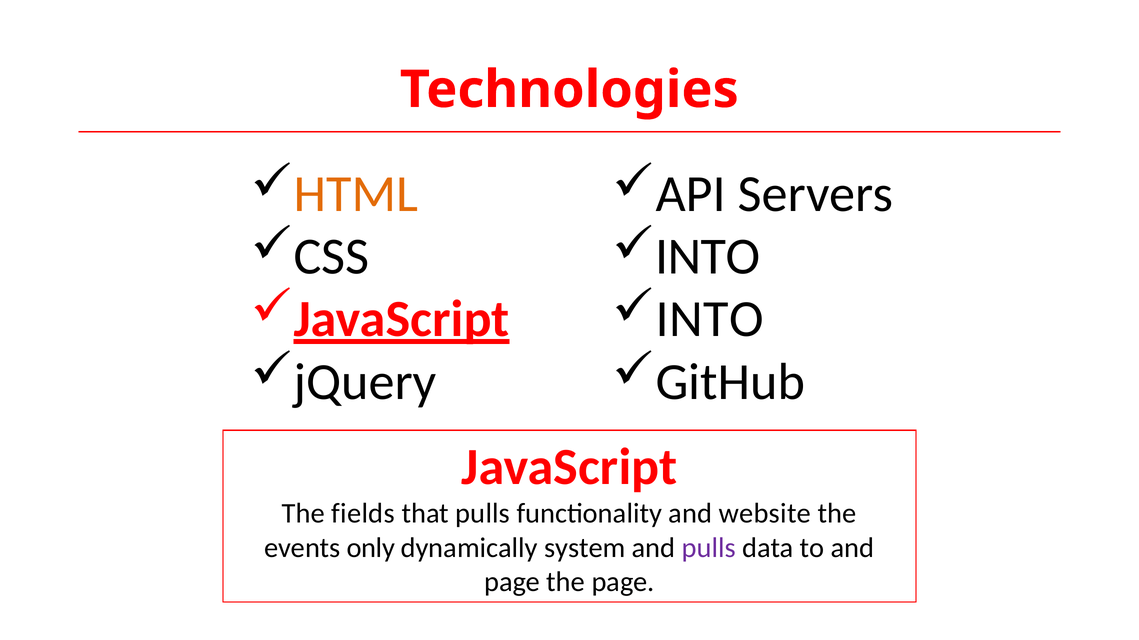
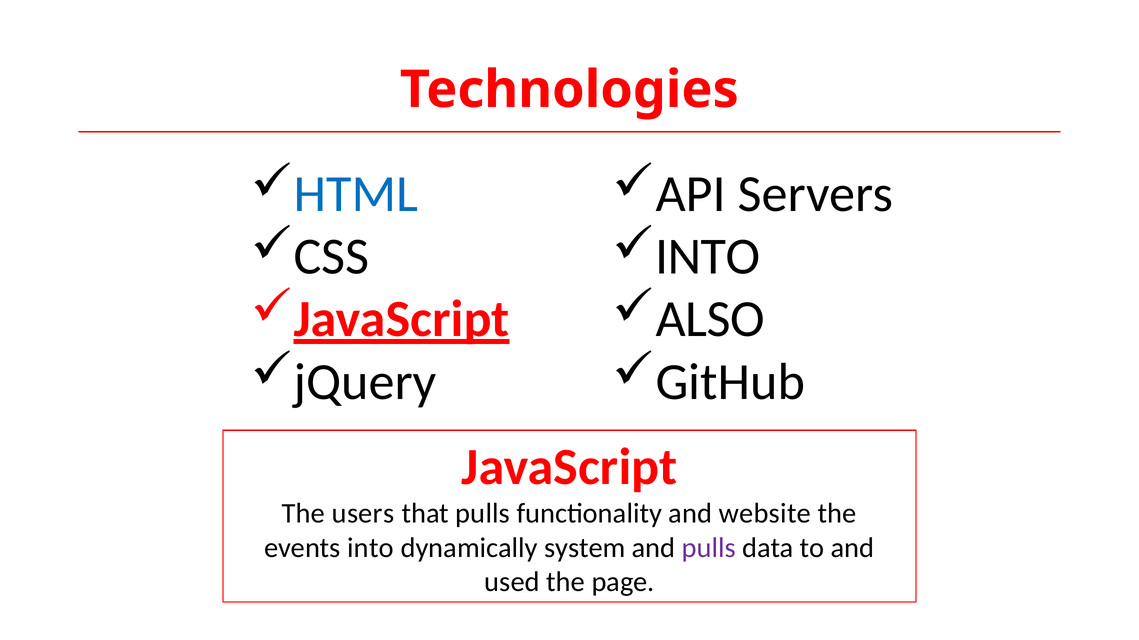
HTML colour: orange -> blue (356, 194)
INTO: INTO -> ALSO (710, 320)
fields: fields -> users (363, 514)
events only: only -> into (370, 548)
page: page -> used (512, 582)
